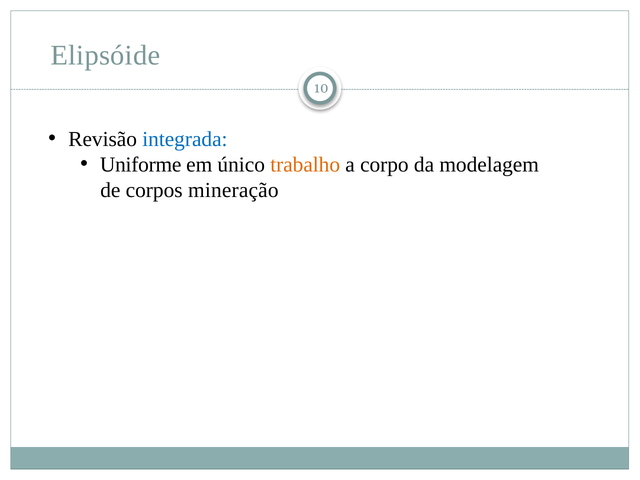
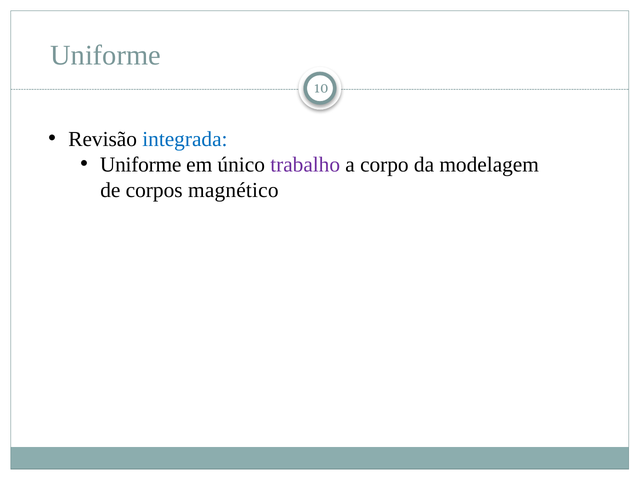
Elipsóide: Elipsóide -> Uniforme (106, 56)
trabalho colour: orange -> purple (305, 165)
mineração: mineração -> magnético (233, 190)
